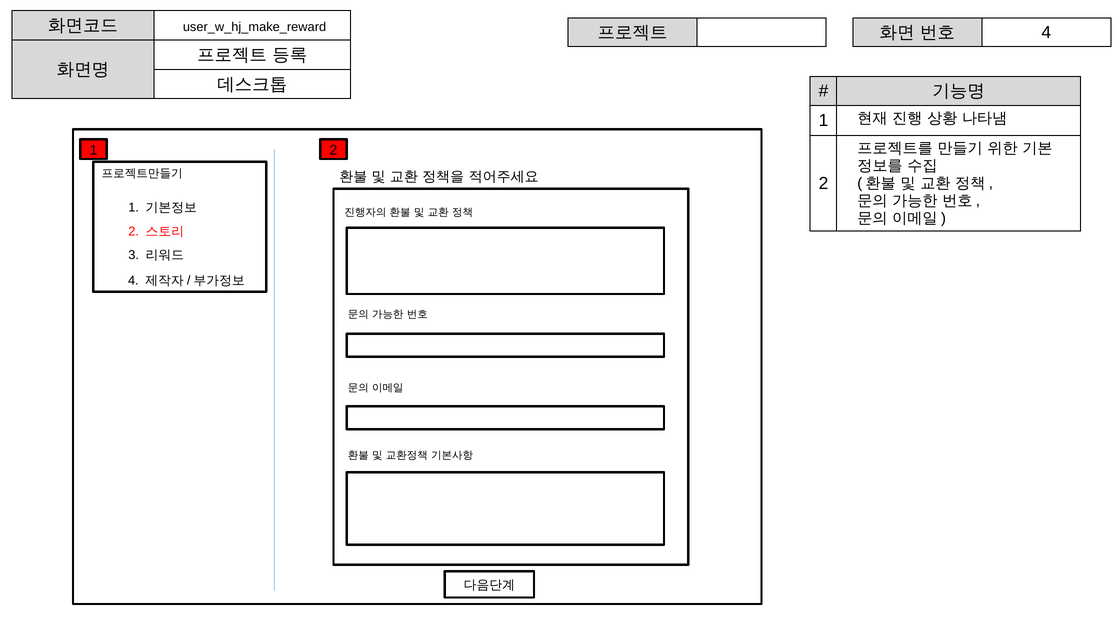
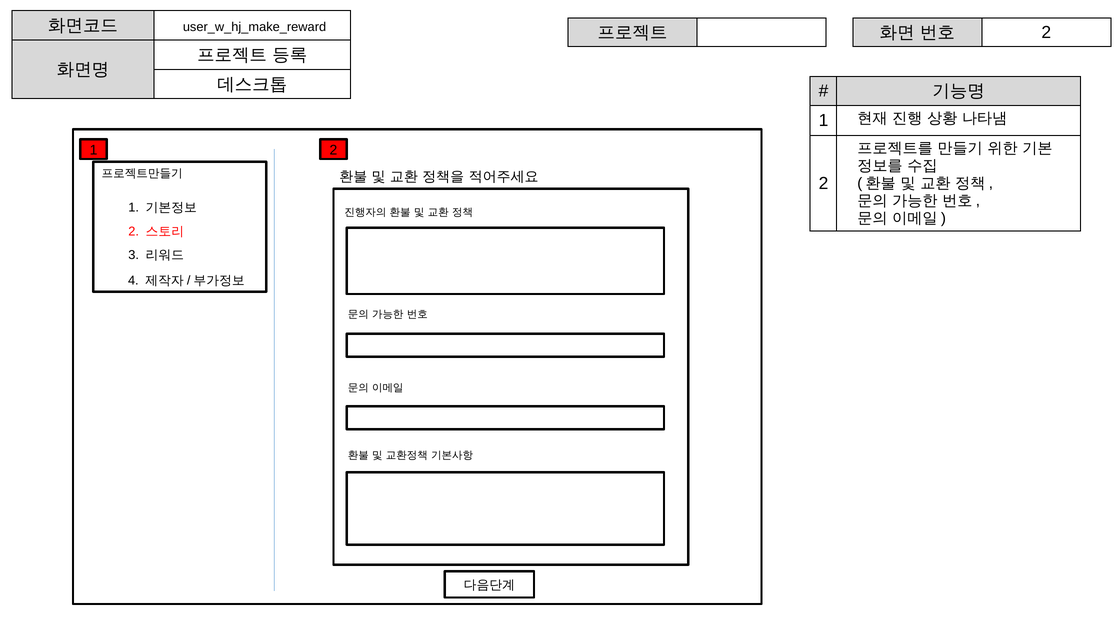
4: 4 -> 2 (1046, 33)
